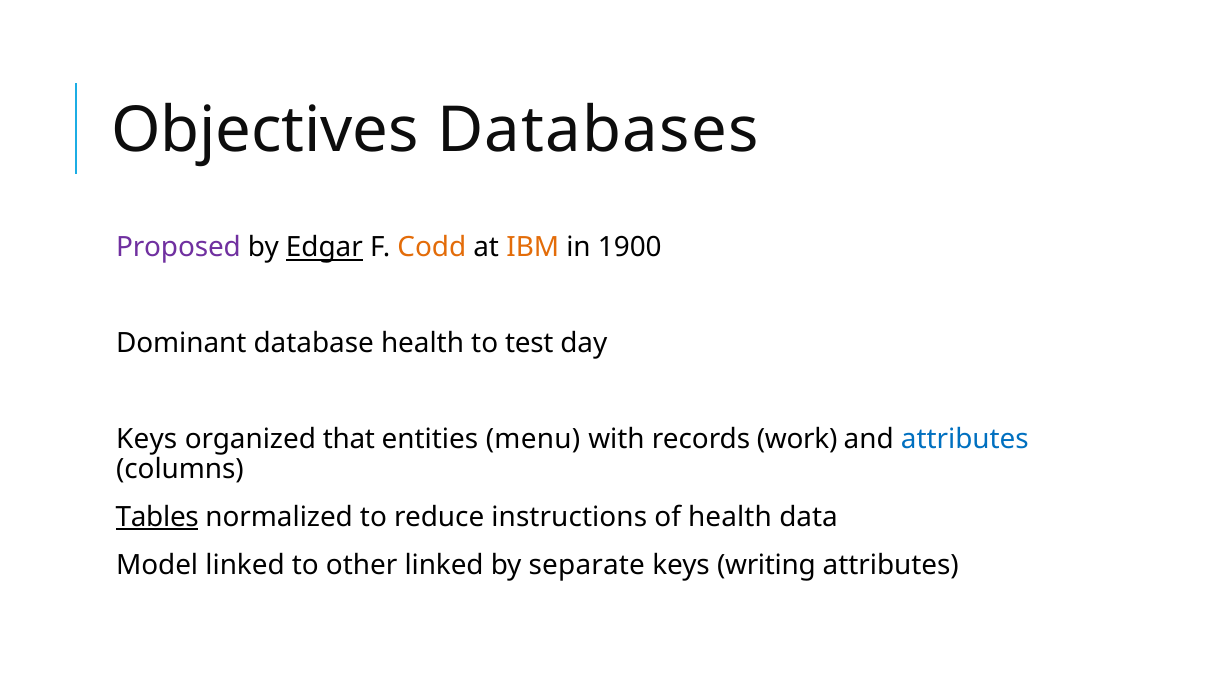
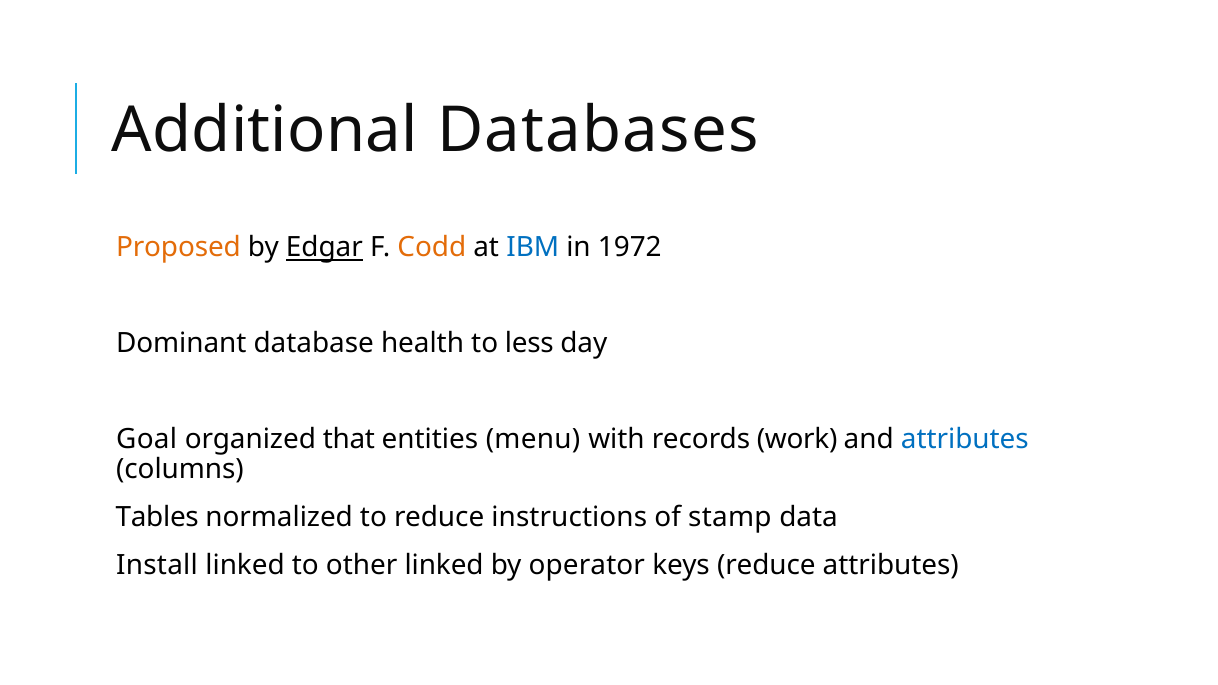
Objectives: Objectives -> Additional (265, 131)
Proposed colour: purple -> orange (178, 248)
IBM colour: orange -> blue (533, 248)
1900: 1900 -> 1972 (630, 248)
test: test -> less (529, 344)
Keys: Keys -> Goal (147, 439)
Tables underline: present -> none (157, 517)
of health: health -> stamp (730, 517)
Model: Model -> Install (157, 565)
separate: separate -> operator (587, 565)
keys writing: writing -> reduce (766, 565)
